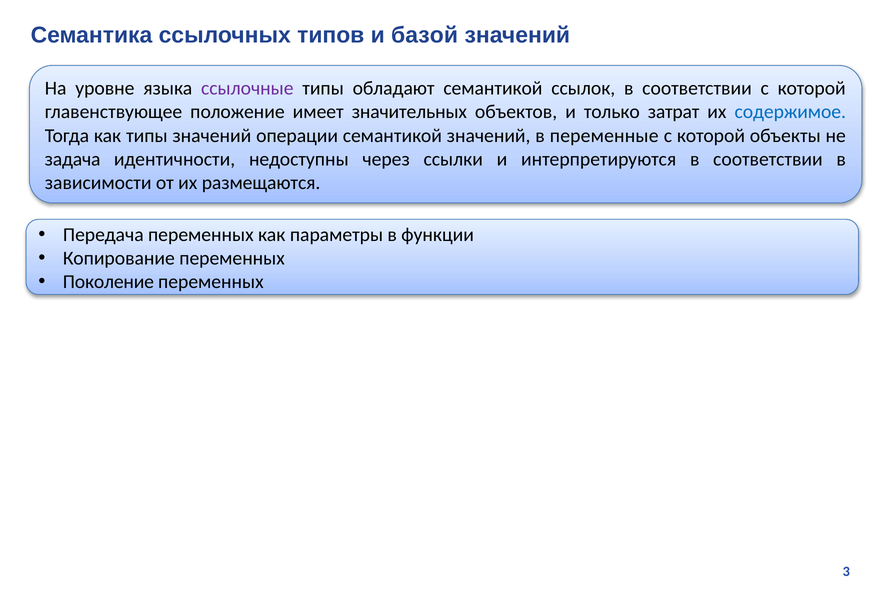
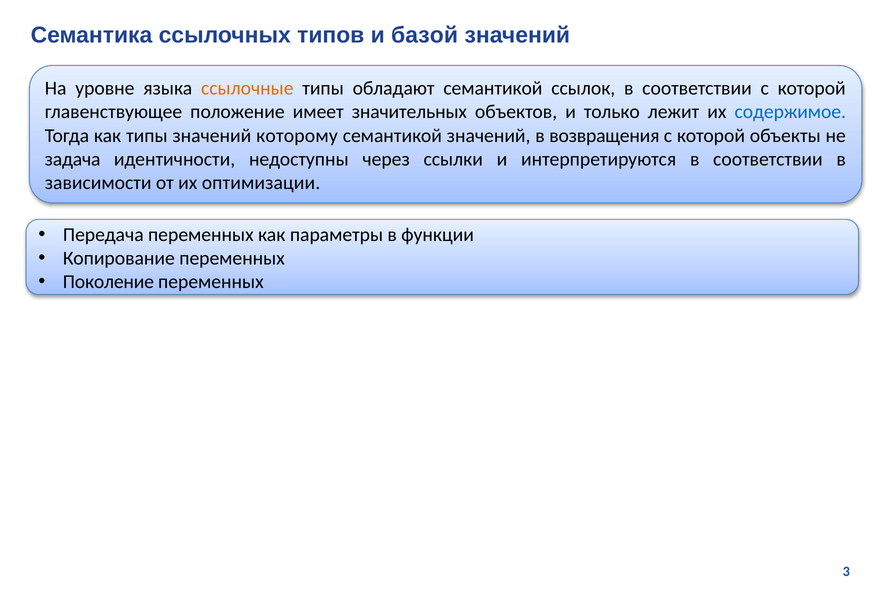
ссылочные colour: purple -> orange (247, 88)
затрат: затрат -> лежит (674, 112)
операции: операции -> которому (297, 136)
переменные: переменные -> возвращения (604, 136)
размещаются: размещаются -> оптимизации (261, 183)
